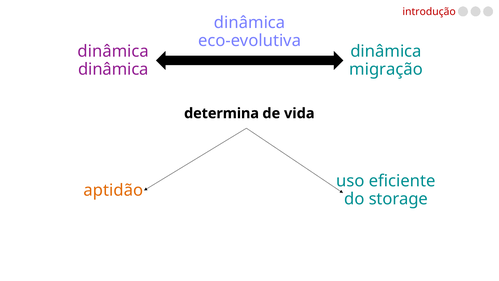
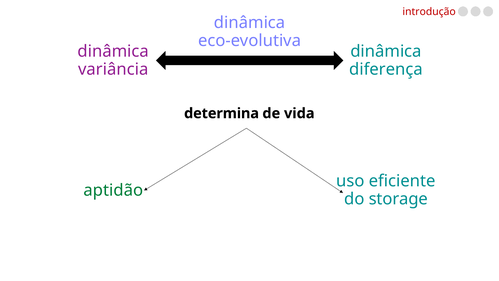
dinâmica: dinâmica -> variância (113, 69)
migração: migração -> diferença (386, 69)
aptidão colour: orange -> green (113, 190)
